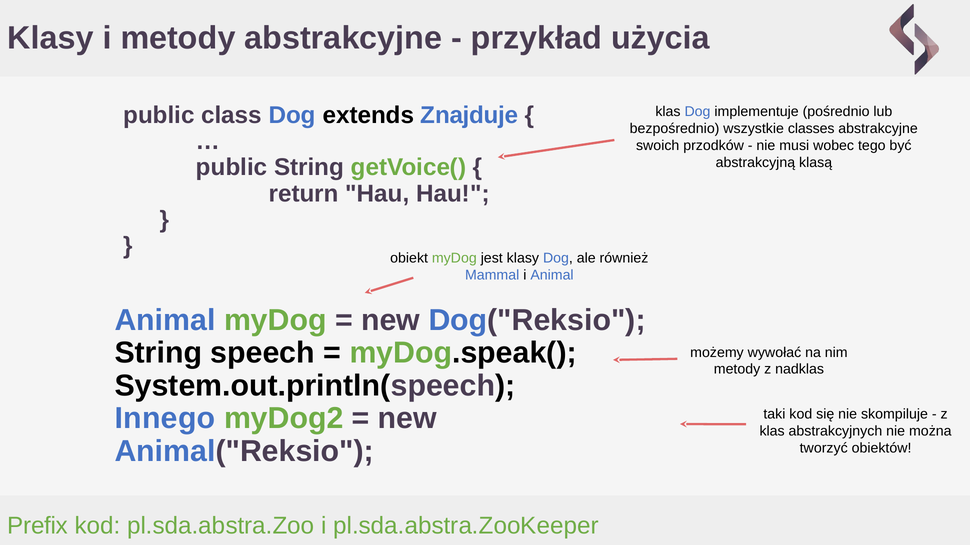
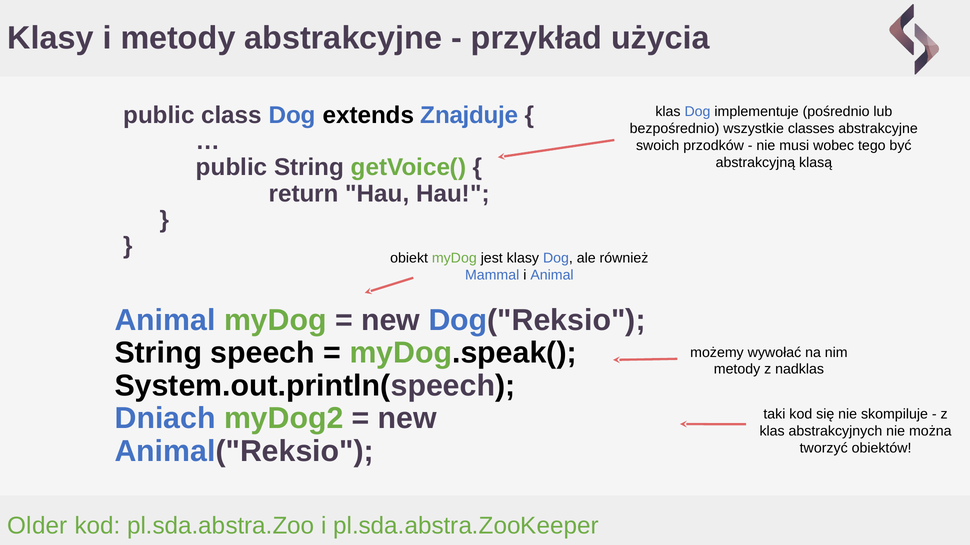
Innego: Innego -> Dniach (165, 419)
Prefix: Prefix -> Older (37, 526)
